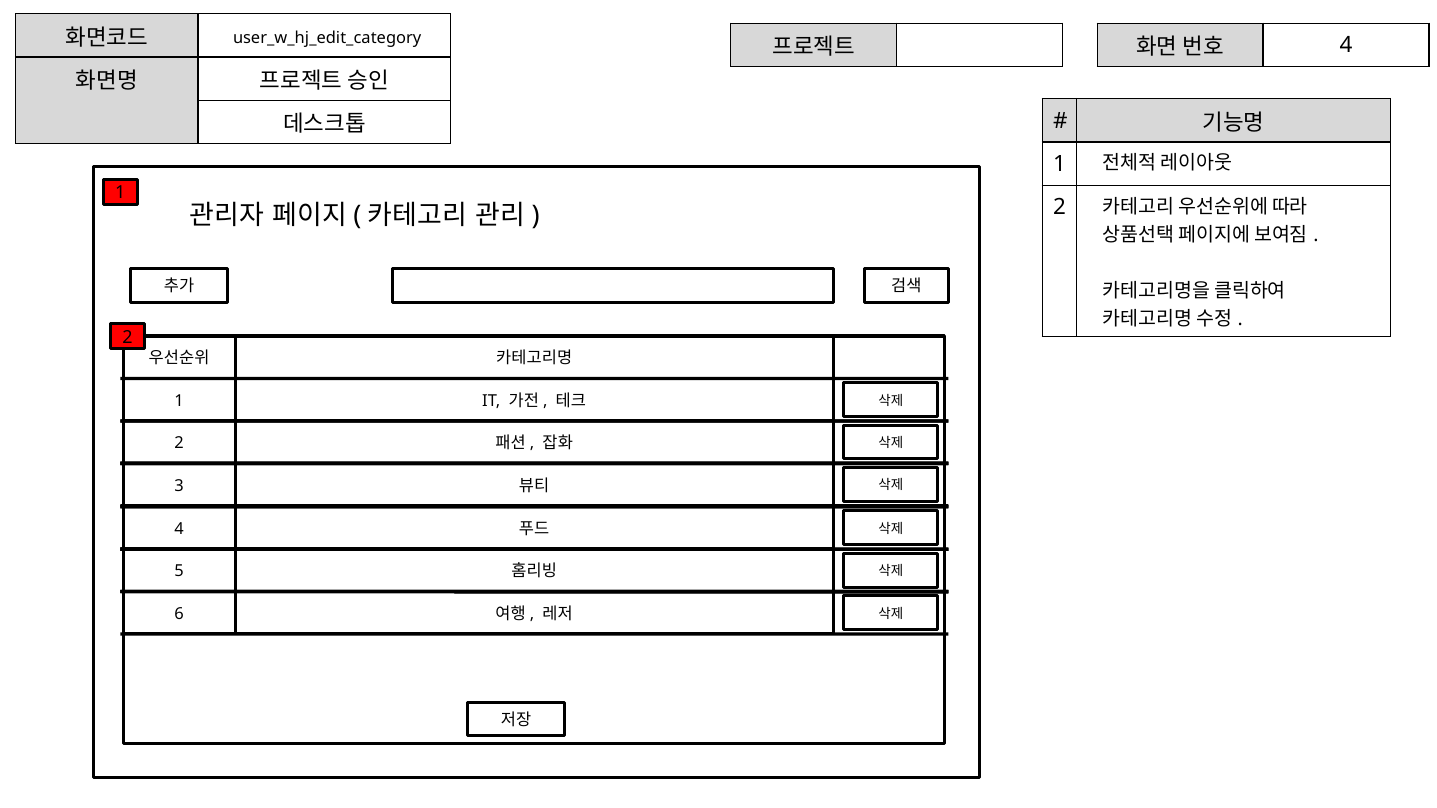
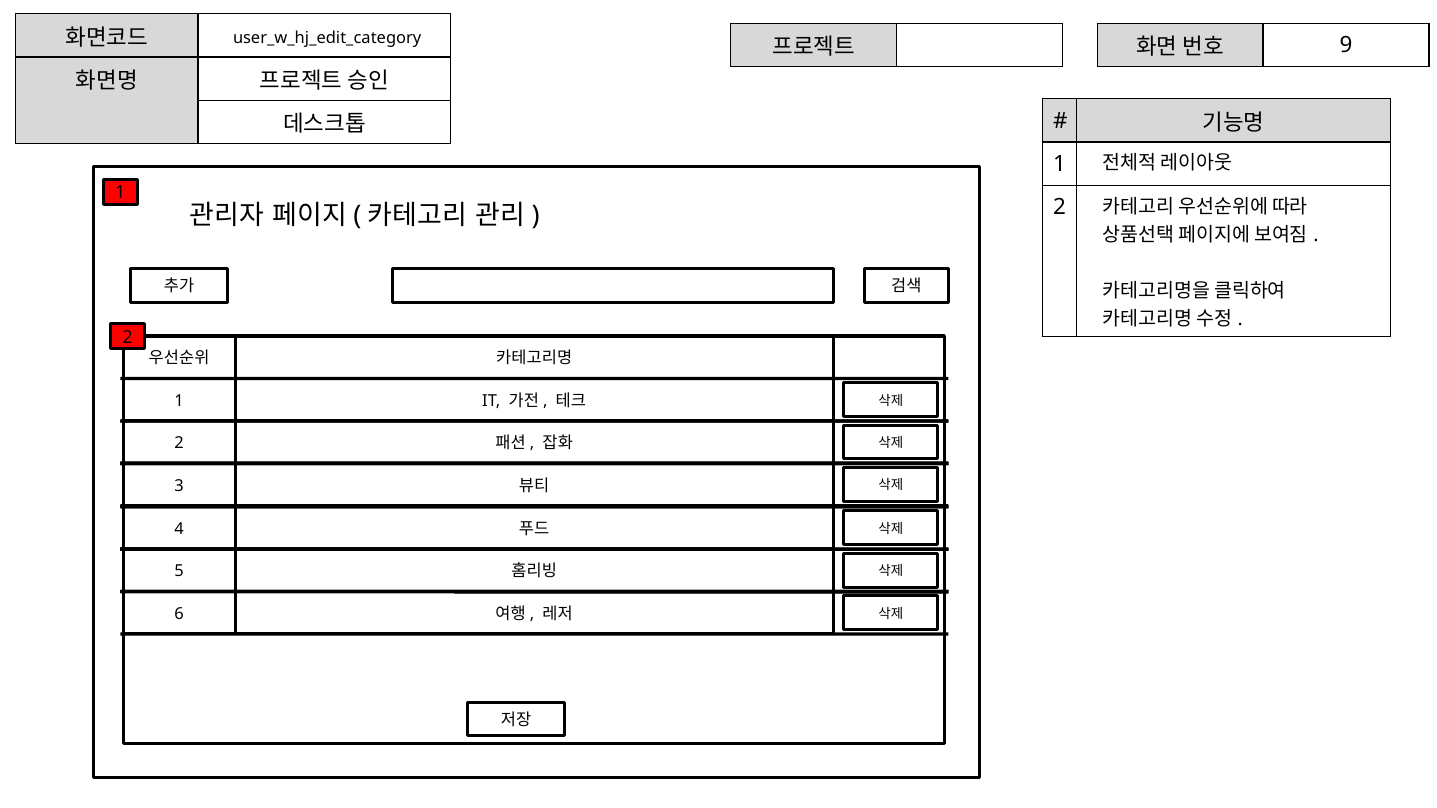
4: 4 -> 9 (1346, 45)
